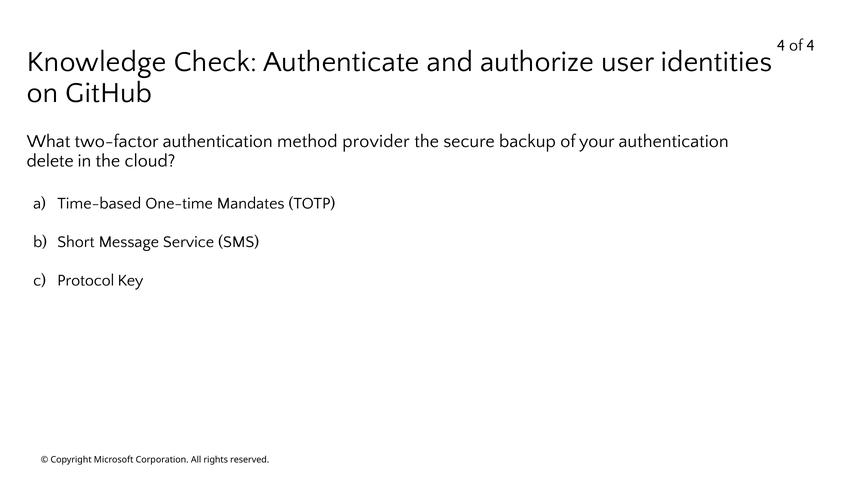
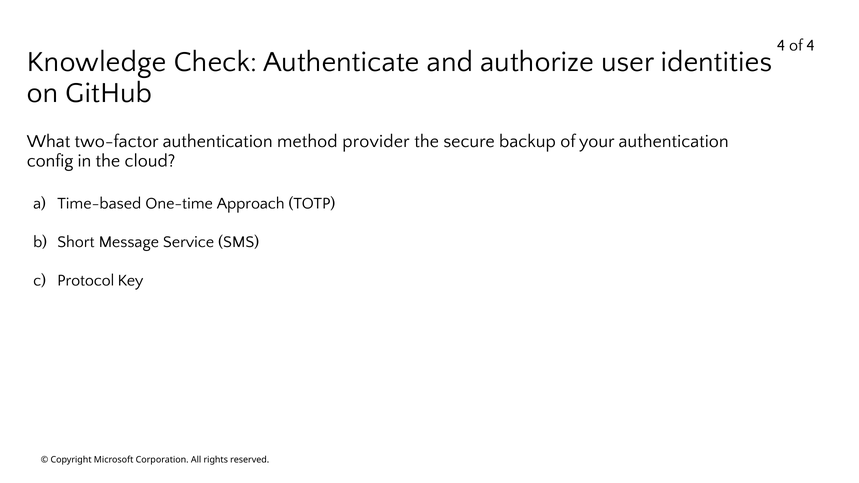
delete: delete -> config (50, 161)
Mandates: Mandates -> Approach (251, 203)
